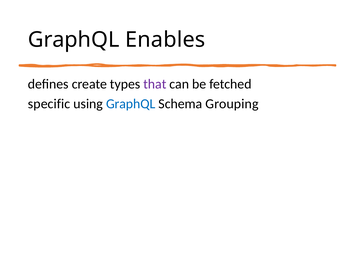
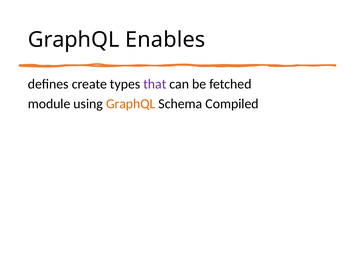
specific: specific -> module (49, 104)
GraphQL colour: blue -> orange (131, 104)
Grouping: Grouping -> Compiled (232, 104)
